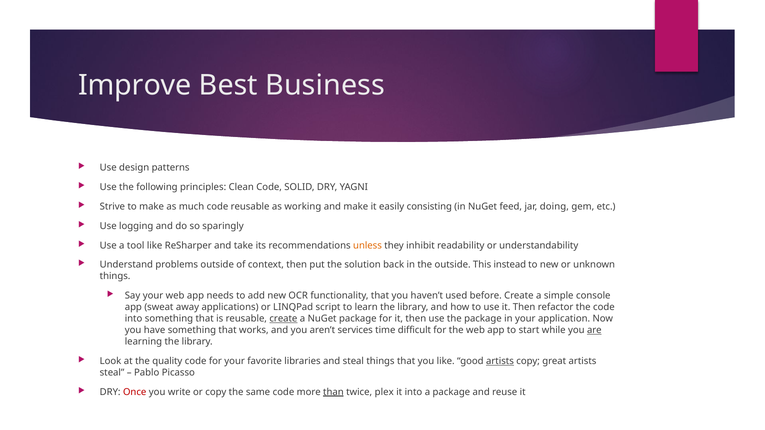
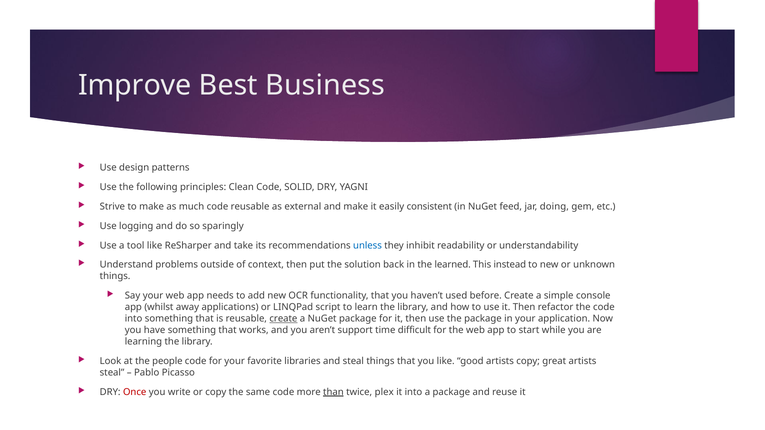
working: working -> external (303, 207)
consisting: consisting -> consistent (429, 207)
unless colour: orange -> blue (367, 246)
the outside: outside -> learned (453, 265)
sweat: sweat -> whilst (159, 307)
services: services -> support (355, 330)
are underline: present -> none (594, 330)
quality: quality -> people (167, 361)
artists underline: present -> none (500, 361)
